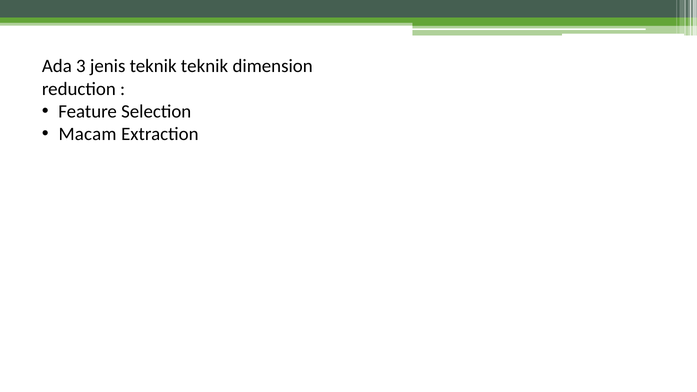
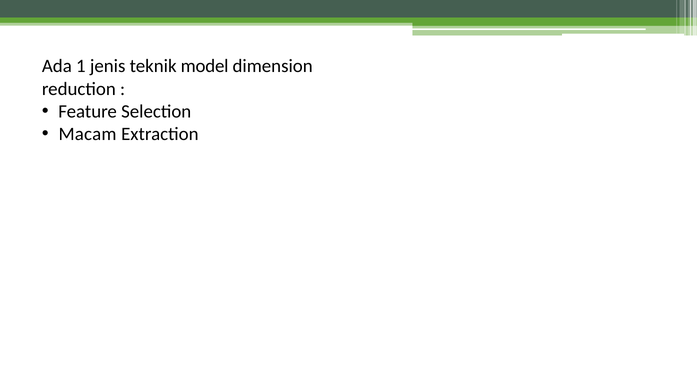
3: 3 -> 1 (81, 66)
teknik teknik: teknik -> model (205, 66)
